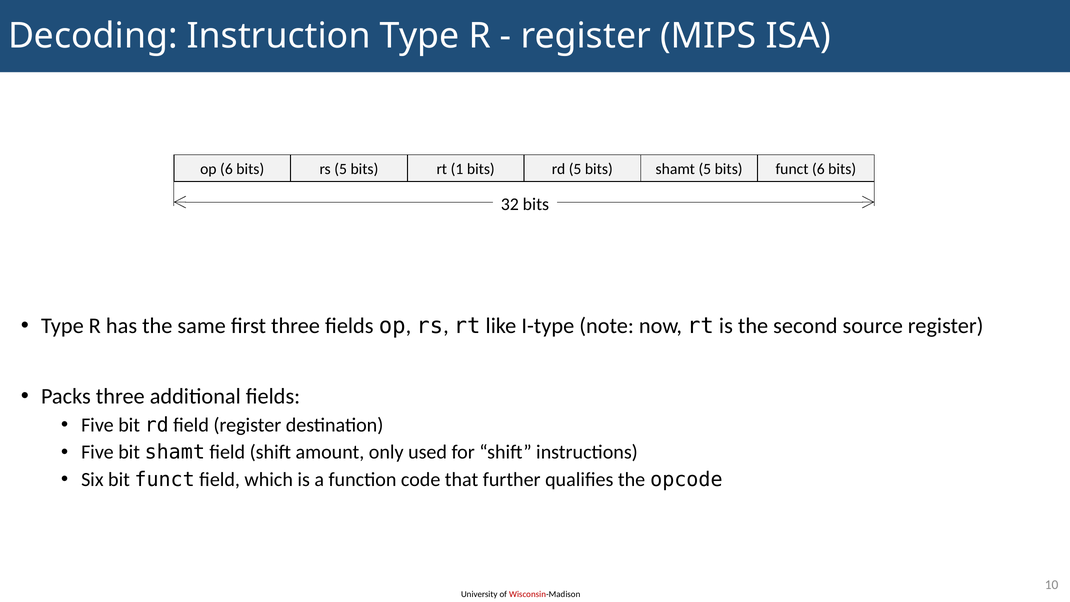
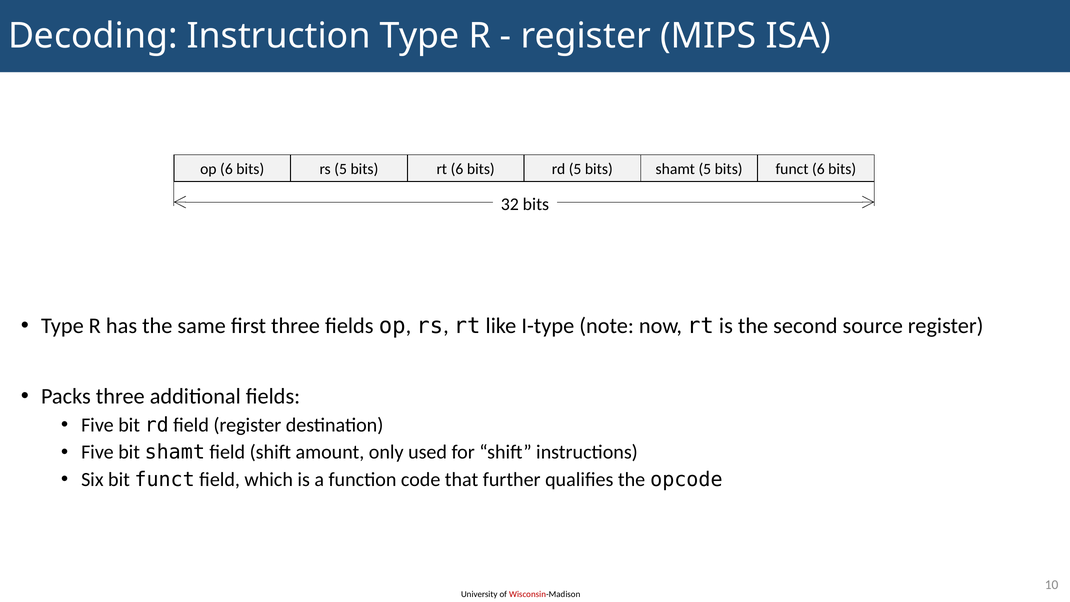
rt 1: 1 -> 6 (457, 169)
